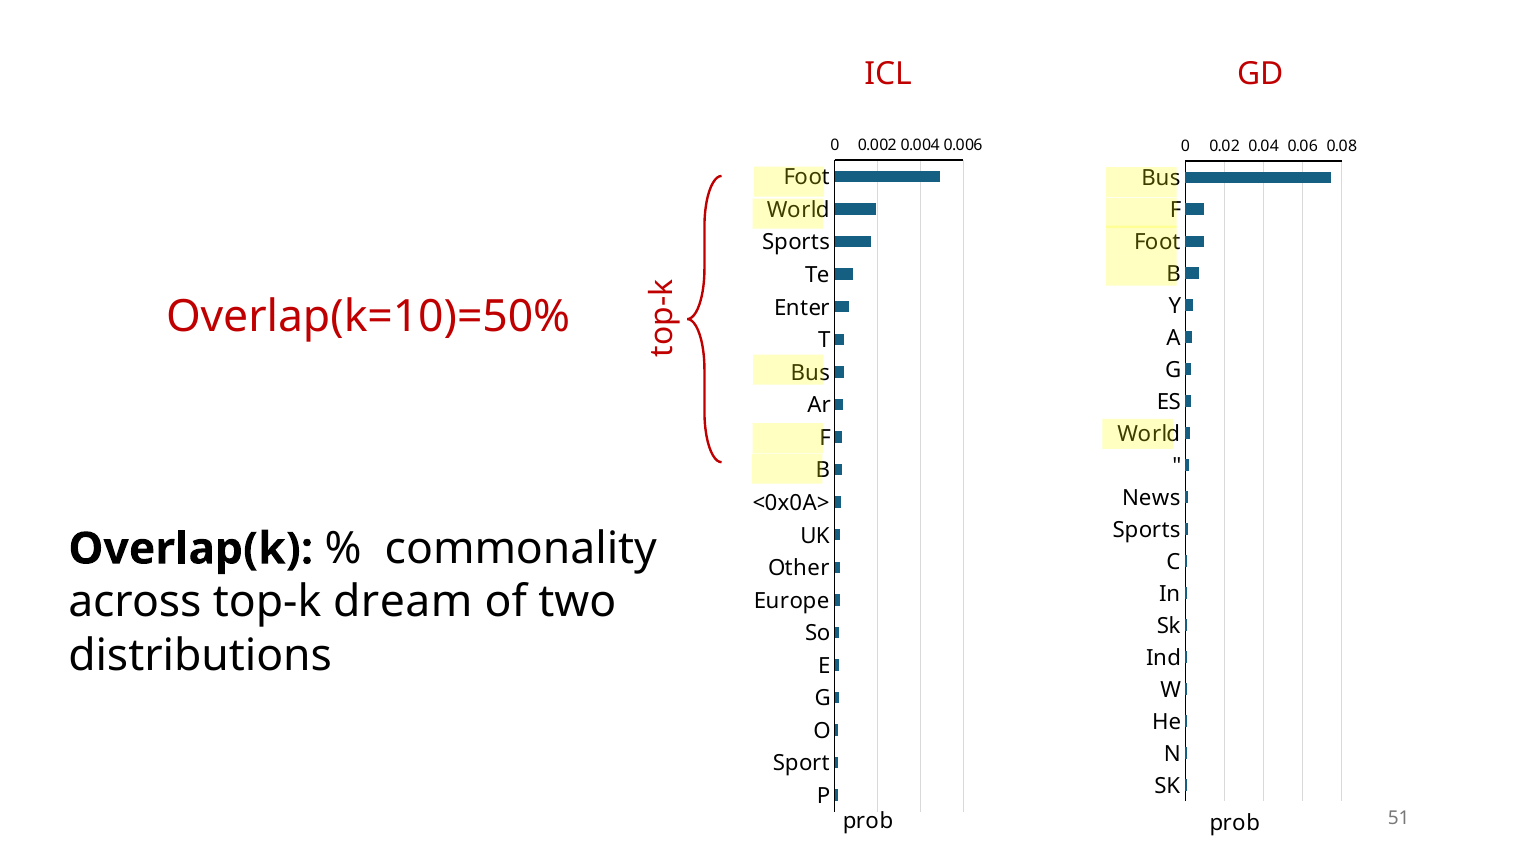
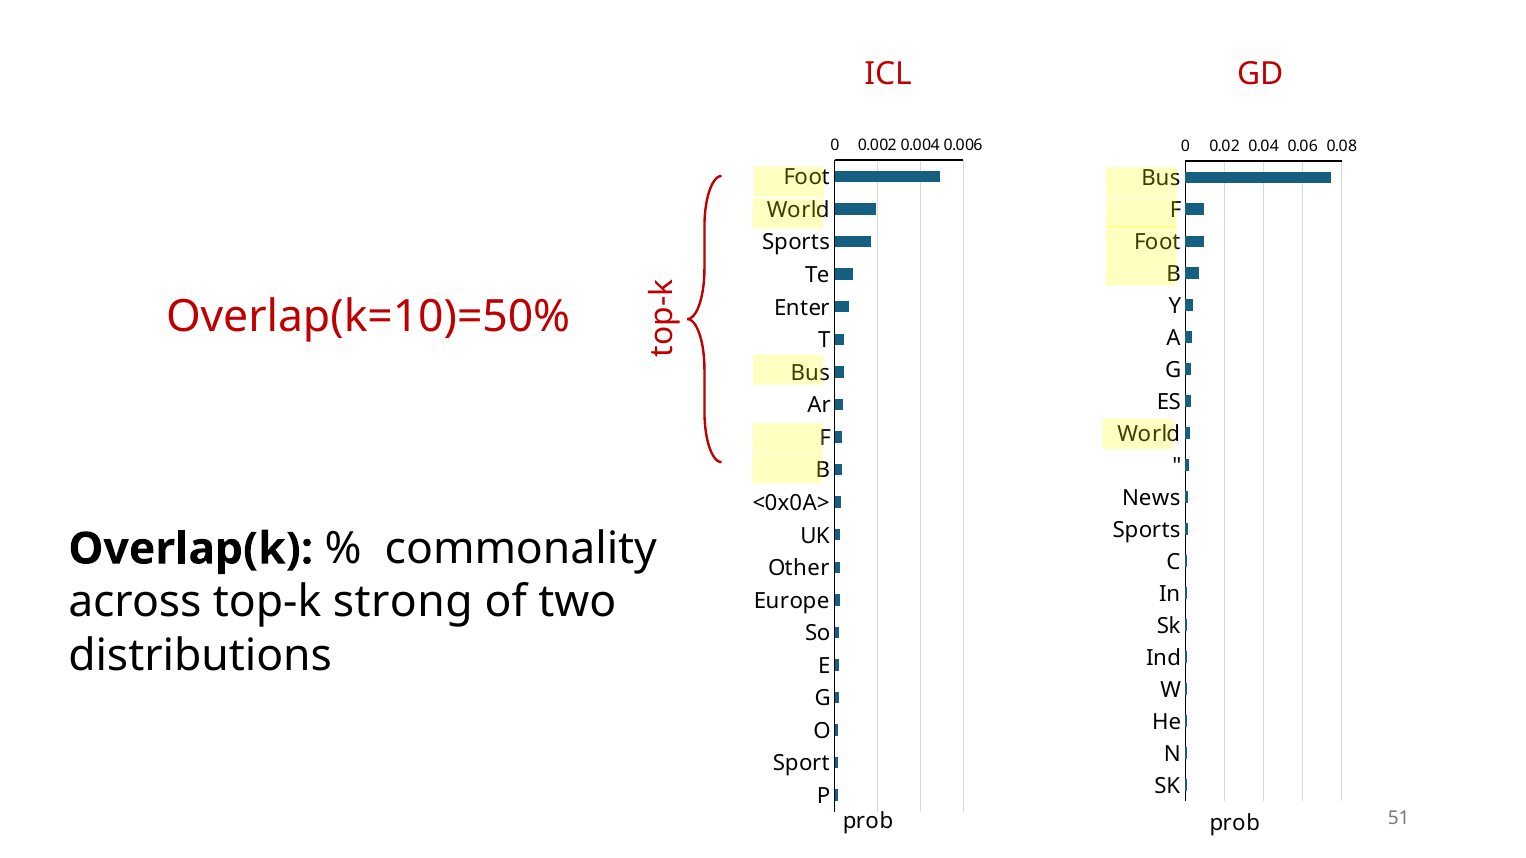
dream: dream -> strong (403, 603)
